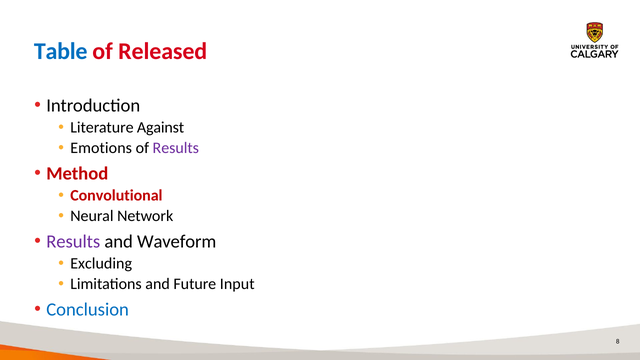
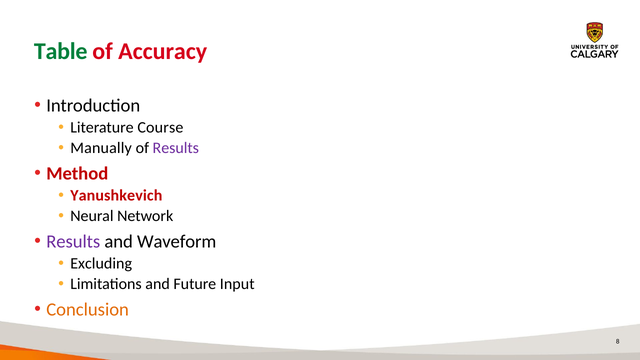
Table colour: blue -> green (61, 51)
Released: Released -> Accuracy (163, 51)
Against: Against -> Course (160, 127)
Emotions: Emotions -> Manually (101, 148)
Convolutional: Convolutional -> Yanushkevich (116, 196)
Conclusion colour: blue -> orange (88, 310)
